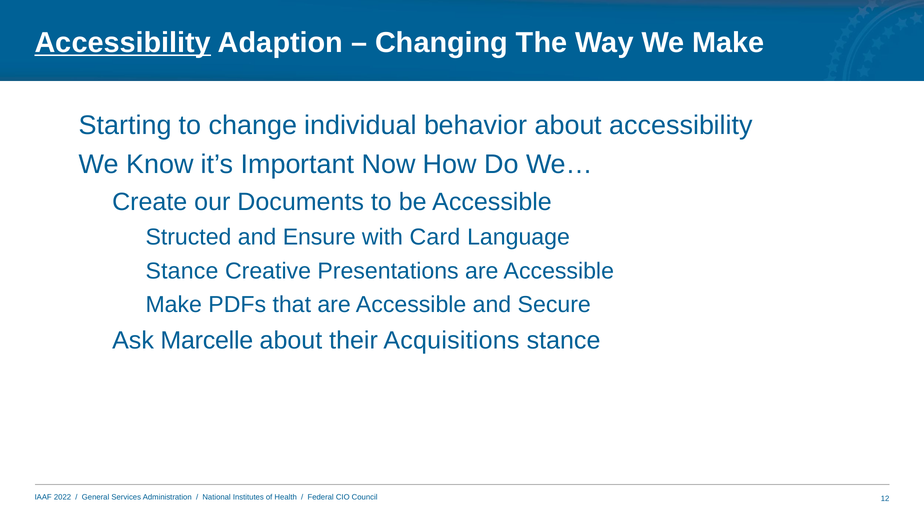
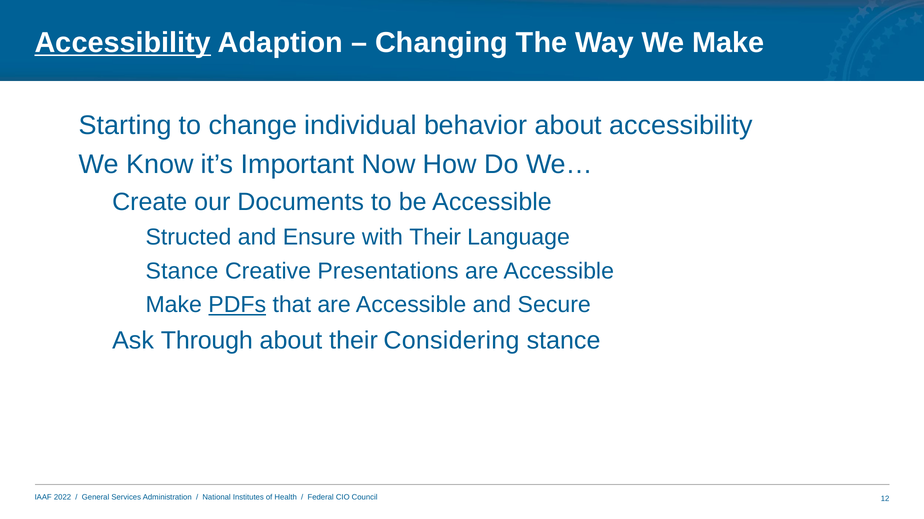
with Card: Card -> Their (435, 237)
PDFs underline: none -> present (237, 305)
Marcelle: Marcelle -> Through (207, 341)
Acquisitions: Acquisitions -> Considering (451, 341)
